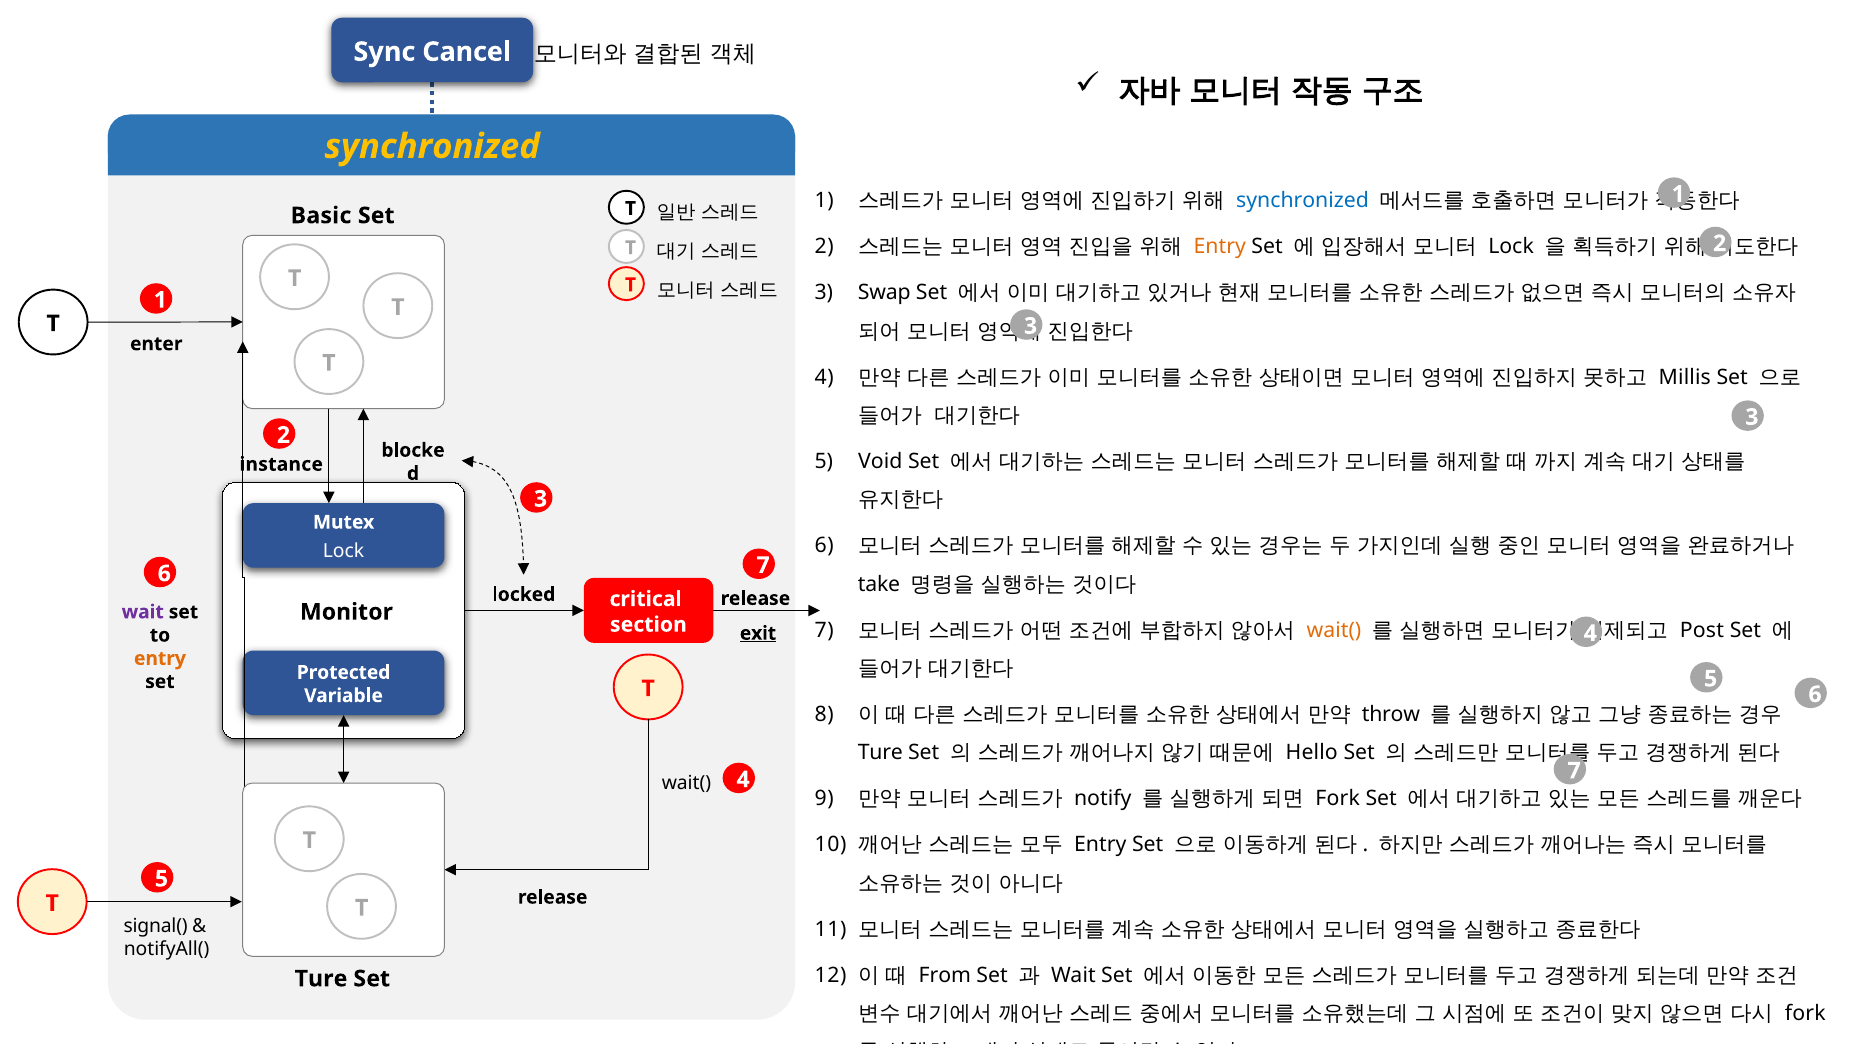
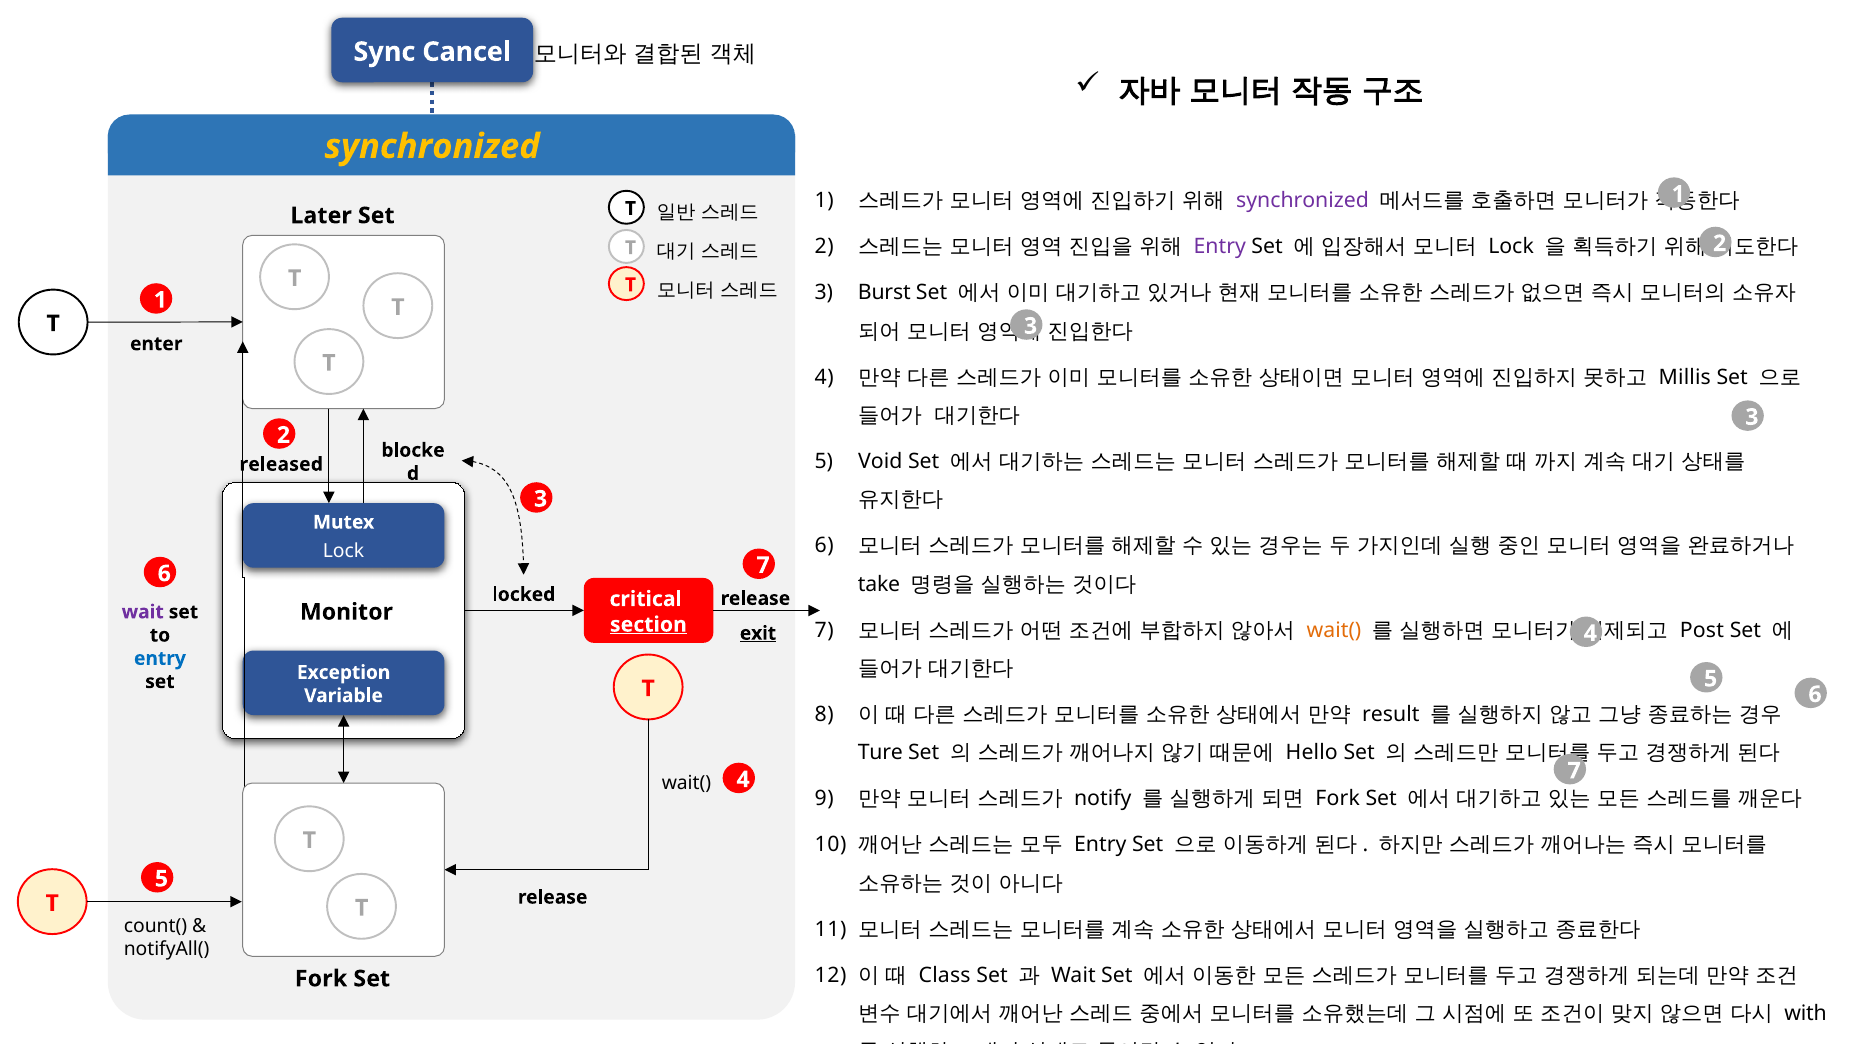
synchronized colour: blue -> purple (1303, 201)
Basic: Basic -> Later (321, 215)
Entry colour: orange -> purple (1220, 247)
Swap: Swap -> Burst (884, 293)
instance: instance -> released (281, 464)
section underline: none -> present (648, 624)
entry colour: orange -> blue (160, 658)
Protected: Protected -> Exception (344, 672)
throw: throw -> result (1391, 714)
signal(: signal( -> count( (156, 926)
From: From -> Class (945, 975)
Ture: Ture -> Fork (321, 978)
fork: fork -> with (1806, 1013)
